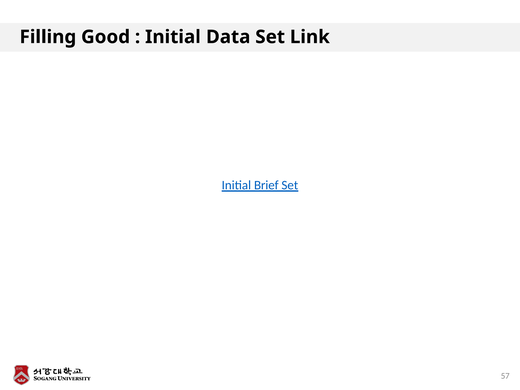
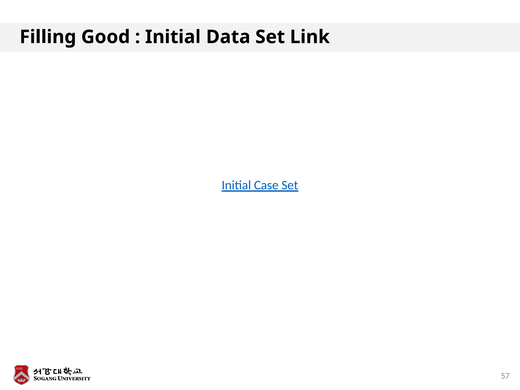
Brief: Brief -> Case (266, 185)
